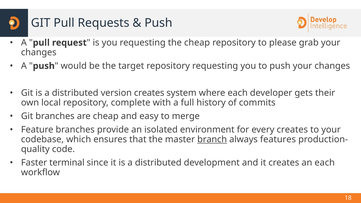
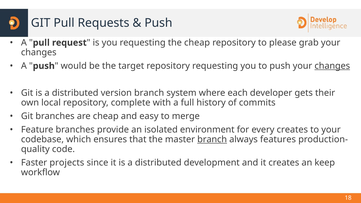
changes underline: none -> present (332, 66)
version creates: creates -> branch (149, 93)
terminal: terminal -> projects (67, 163)
an each: each -> keep (325, 163)
